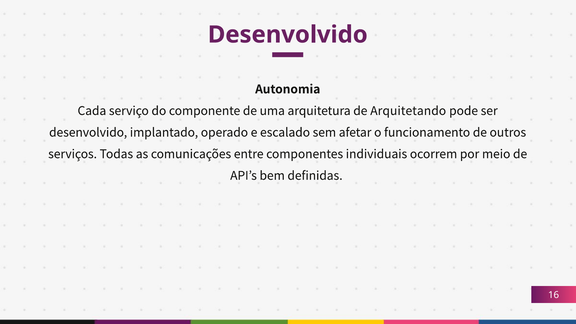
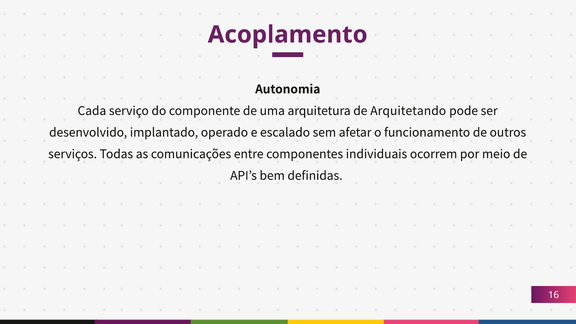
Desenvolvido: Desenvolvido -> Acoplamento (288, 35)
